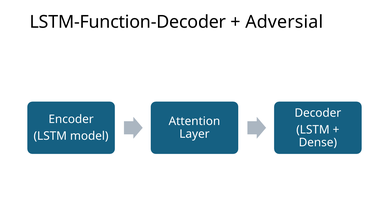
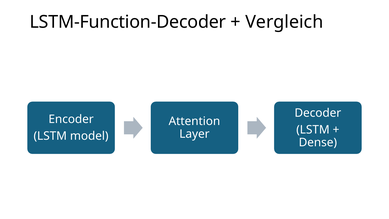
Adversial: Adversial -> Vergleich (284, 22)
